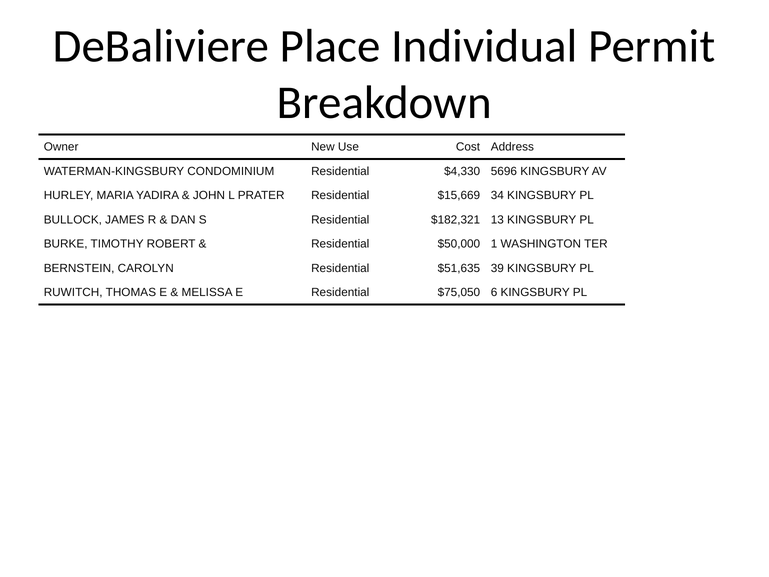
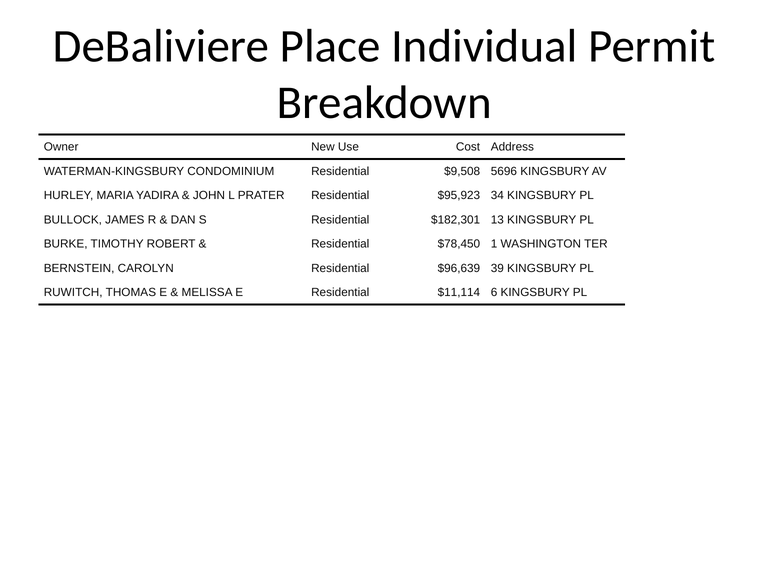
$4,330: $4,330 -> $9,508 (462, 171)
$15,669: $15,669 -> $95,923 (459, 196)
$182,321: $182,321 -> $182,301 (456, 220)
$50,000: $50,000 -> $78,450 (459, 244)
$51,635: $51,635 -> $96,639 (459, 268)
$75,050: $75,050 -> $11,114 (459, 292)
